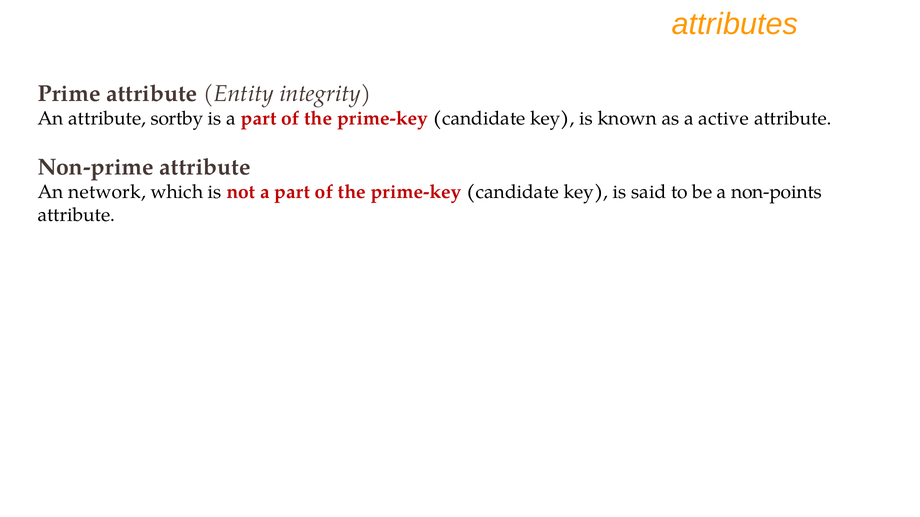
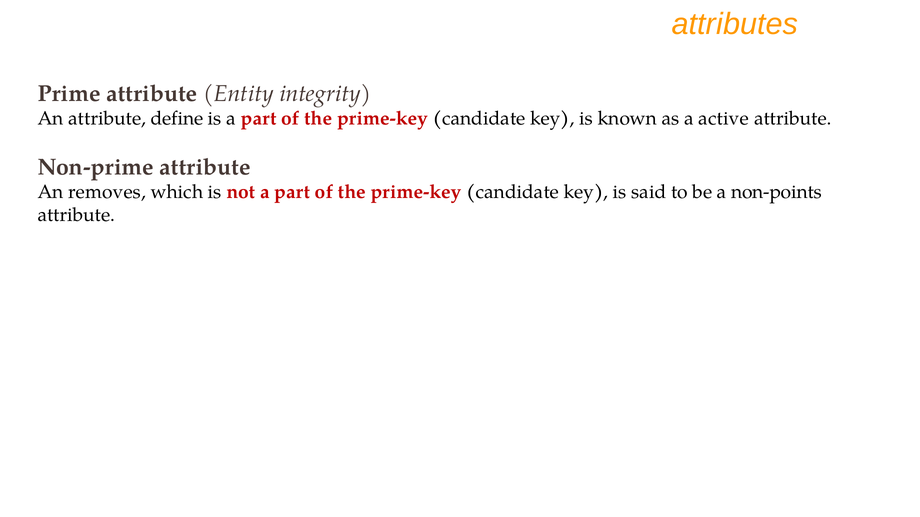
sortby: sortby -> define (177, 119)
network: network -> removes (107, 192)
